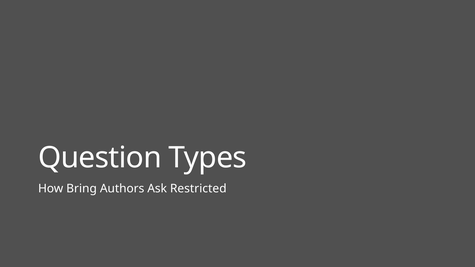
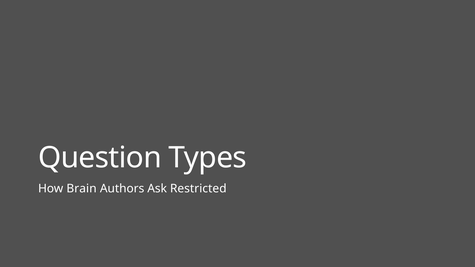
Bring: Bring -> Brain (82, 189)
